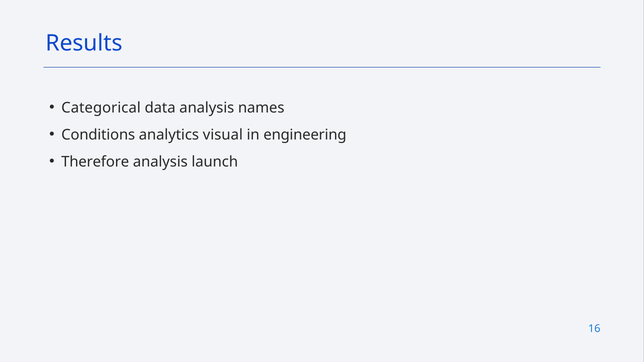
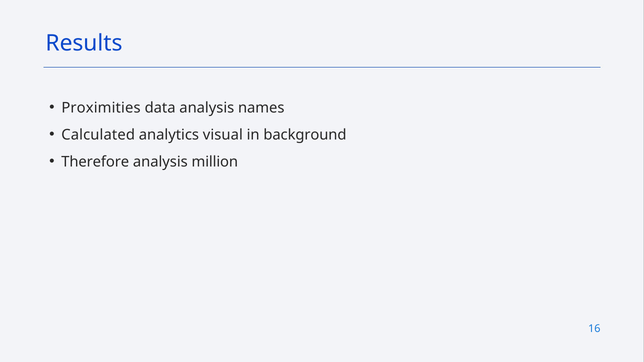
Categorical: Categorical -> Proximities (101, 108)
Conditions: Conditions -> Calculated (98, 135)
engineering: engineering -> background (305, 135)
launch: launch -> million (215, 162)
